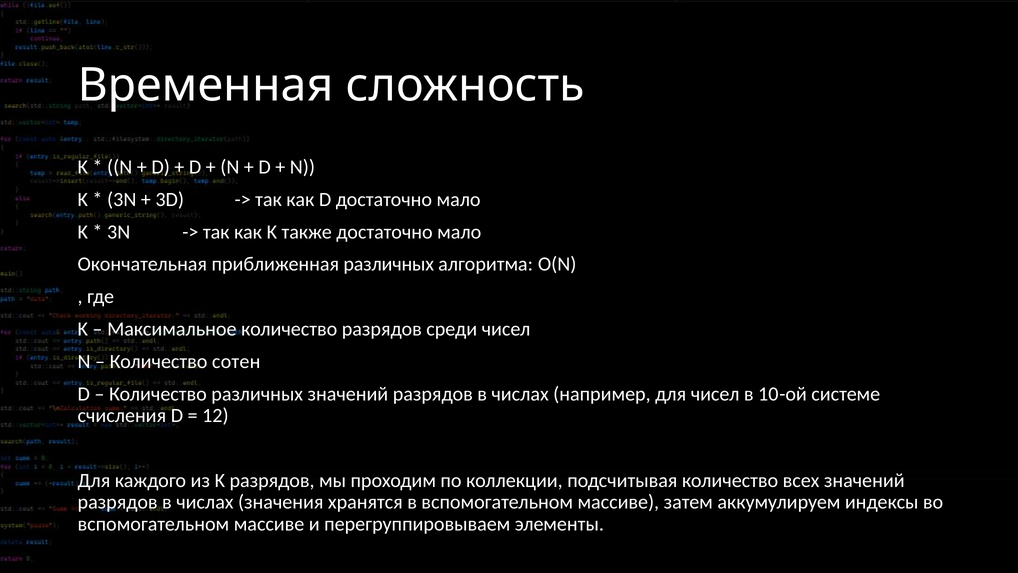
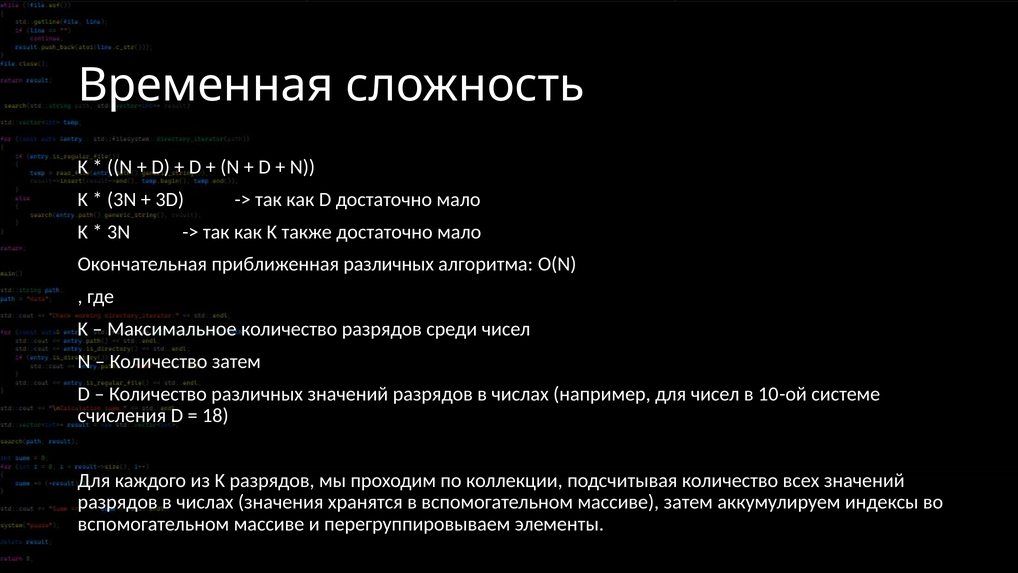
Количество сотен: сотен -> затем (236, 361)
12: 12 -> 18 (215, 415)
